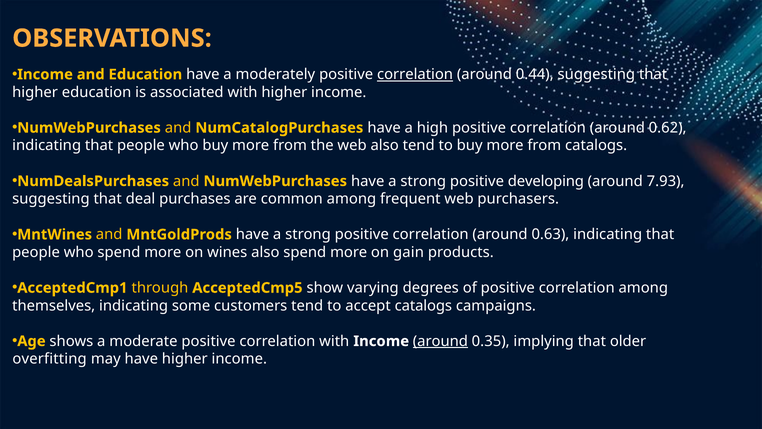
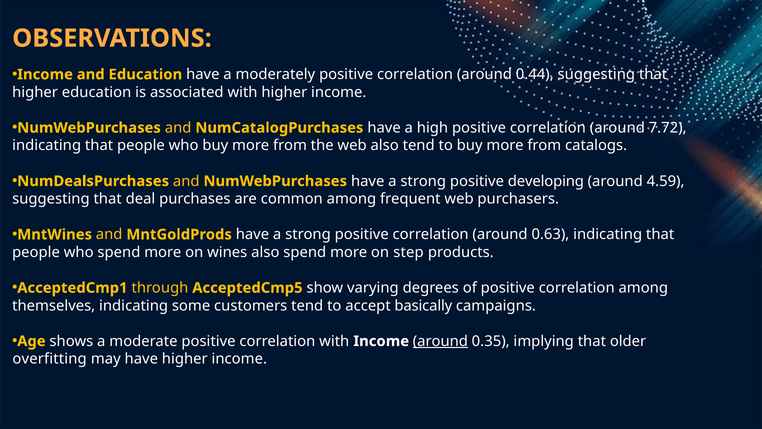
correlation underline: present -> none (415, 74)
0.62: 0.62 -> 7.72 (668, 128)
7.93: 7.93 -> 4.59 (666, 181)
gain: gain -> step (409, 252)
accept catalogs: catalogs -> basically (423, 306)
